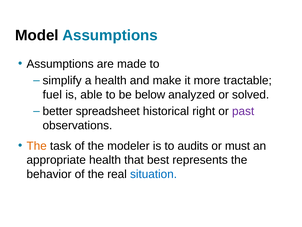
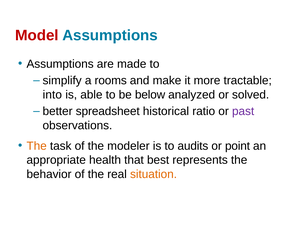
Model colour: black -> red (37, 35)
a health: health -> rooms (111, 80)
fuel: fuel -> into (52, 94)
right: right -> ratio (204, 111)
must: must -> point (238, 146)
situation colour: blue -> orange (154, 174)
